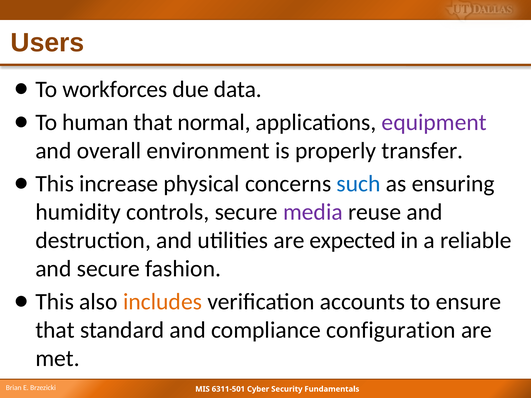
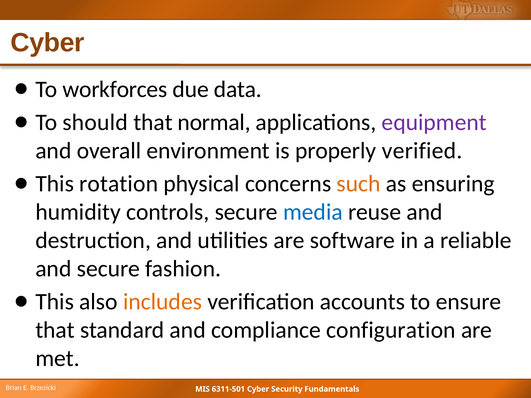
Users: Users -> Cyber (48, 43)
human: human -> should (95, 122)
transfer: transfer -> verified (422, 151)
increase: increase -> rotation (119, 184)
such colour: blue -> orange (359, 184)
media colour: purple -> blue (313, 212)
expected: expected -> software (352, 240)
